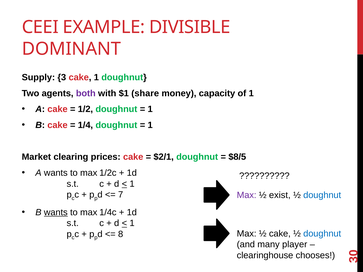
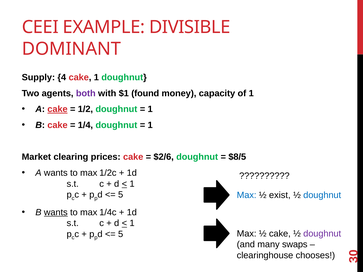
Supply 3: 3 -> 4 (62, 77)
share: share -> found (145, 93)
cake underline: none -> present (58, 109)
$2/1: $2/1 -> $2/6 (164, 157)
7: 7 -> 5 (121, 195)
Max colour: purple -> blue (247, 195)
doughnut colour: blue -> purple (322, 234)
8: 8 -> 5 (121, 234)
player: player -> swaps (295, 245)
